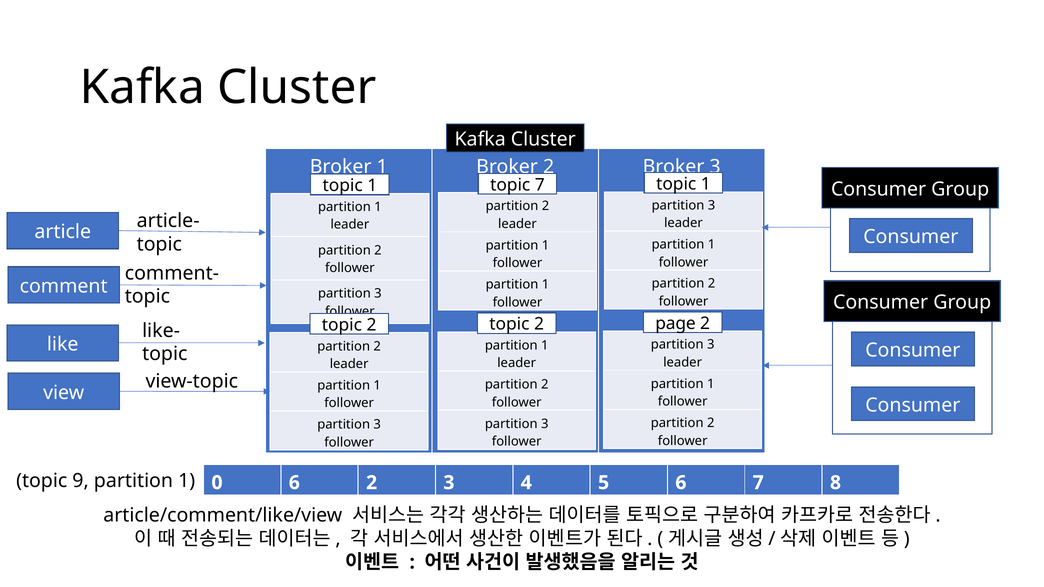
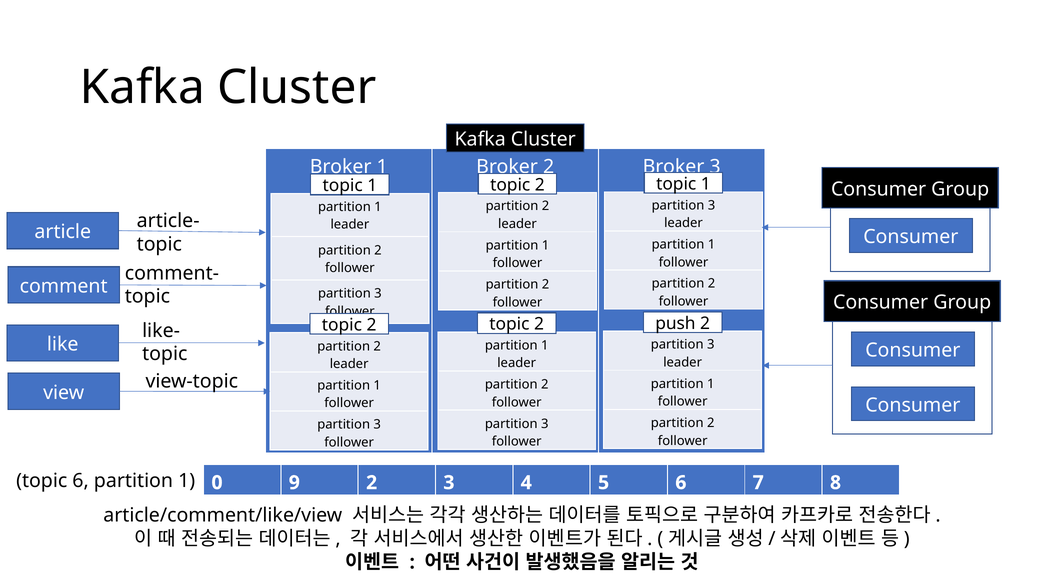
7: 7 -> 2 (540, 185)
1: 1 -> 2 (546, 285)
page: page -> push (675, 324)
topic 9: 9 -> 6 (81, 481)
0 6: 6 -> 9 (294, 483)
